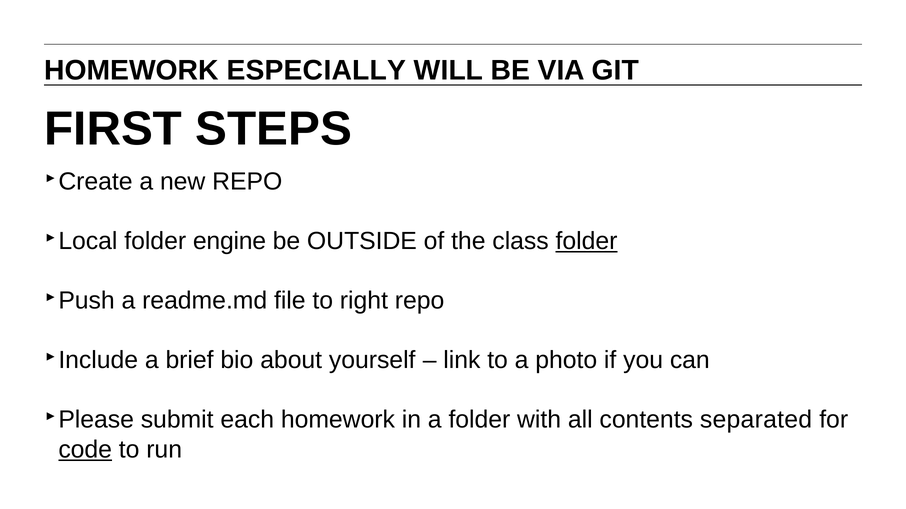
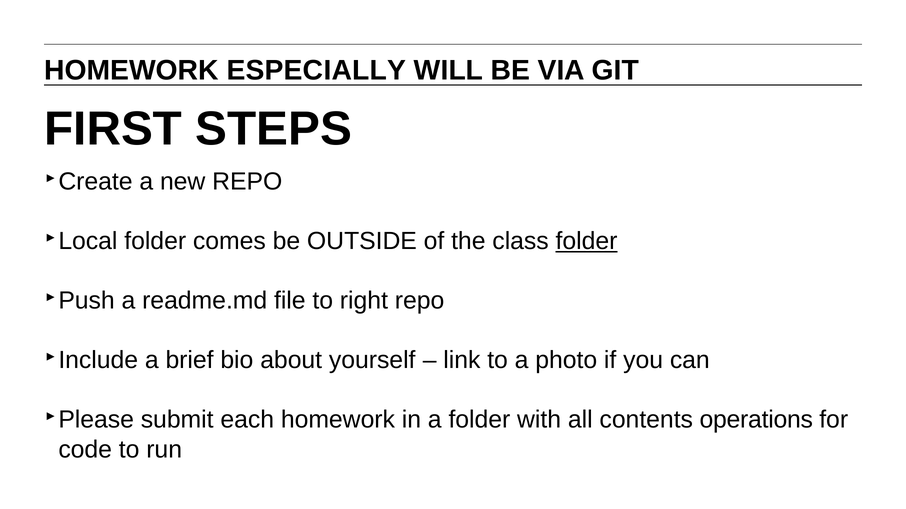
engine: engine -> comes (229, 241)
separated: separated -> operations (756, 419)
code underline: present -> none (85, 449)
